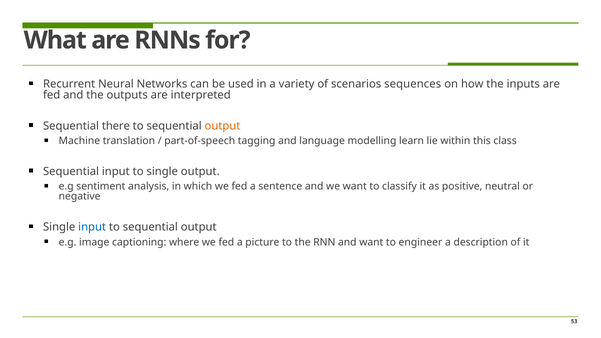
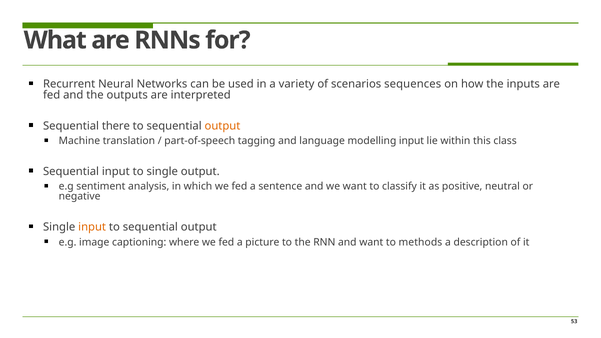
modelling learn: learn -> input (412, 141)
input colour: blue -> orange (92, 227)
engineer: engineer -> methods (420, 242)
